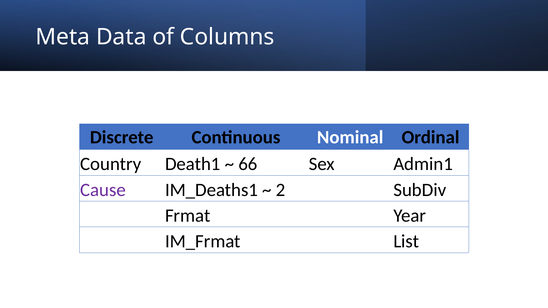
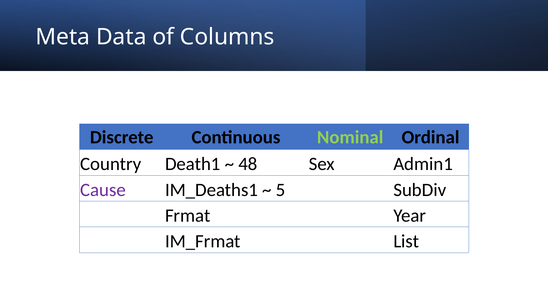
Nominal colour: white -> light green (350, 138)
66: 66 -> 48 (248, 164)
2: 2 -> 5 (281, 190)
